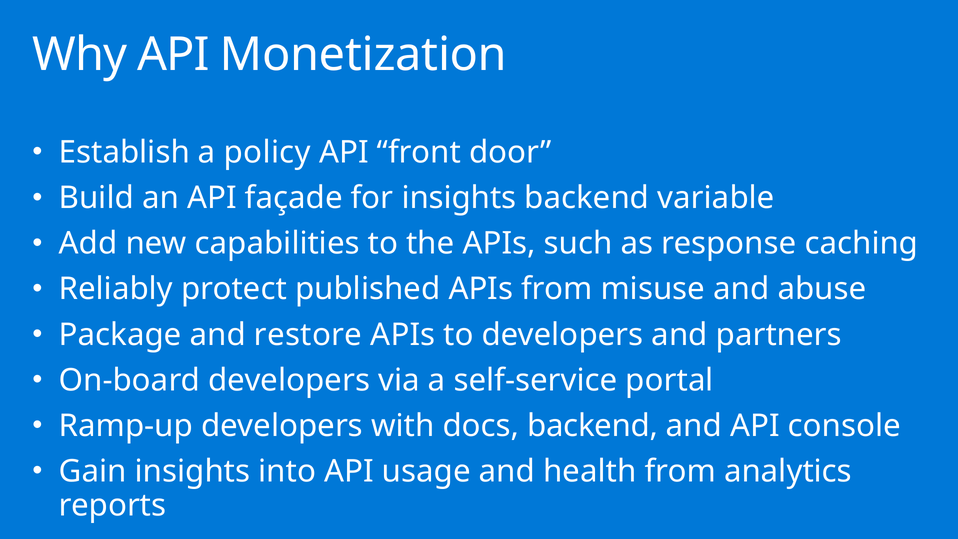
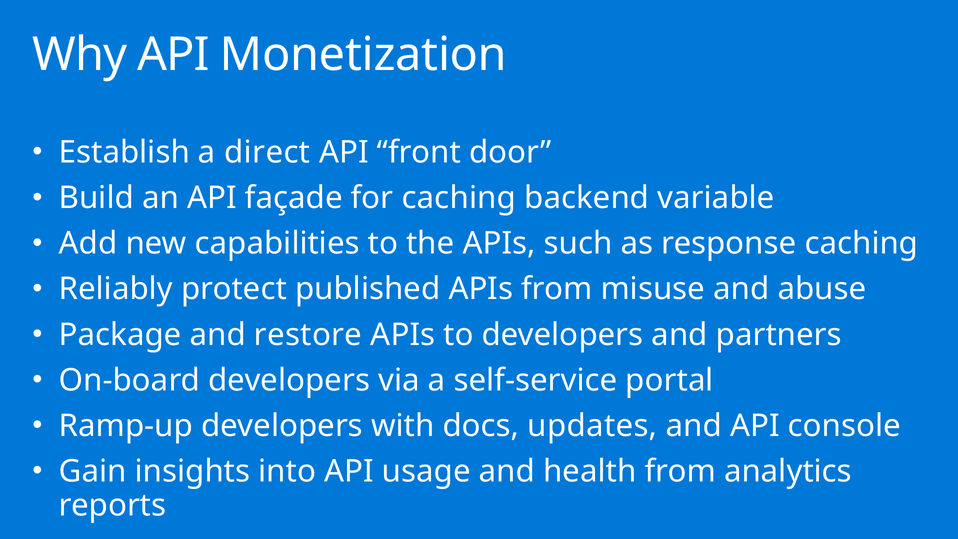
policy: policy -> direct (267, 152)
for insights: insights -> caching (459, 198)
docs backend: backend -> updates (592, 426)
